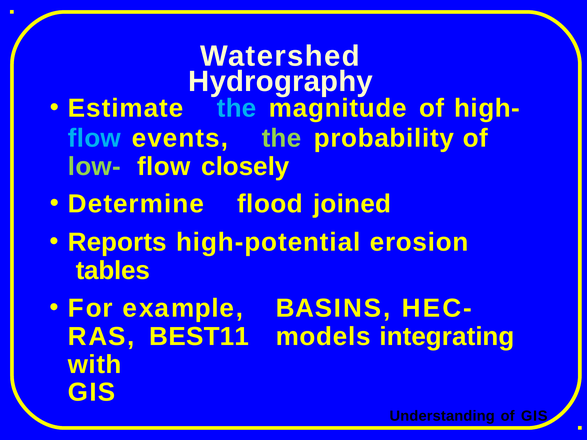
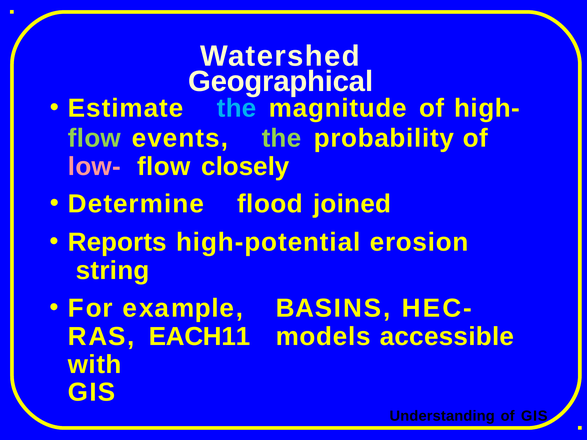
Hydrography: Hydrography -> Geographical (281, 82)
flow colour: light blue -> light green (94, 138)
low- colour: light green -> pink (94, 167)
tables: tables -> string (113, 271)
BEST11: BEST11 -> EACH11 (199, 337)
integrating: integrating -> accessible (447, 337)
